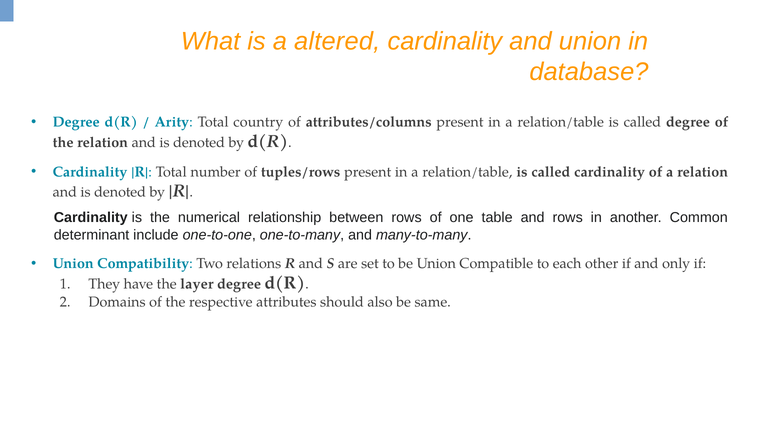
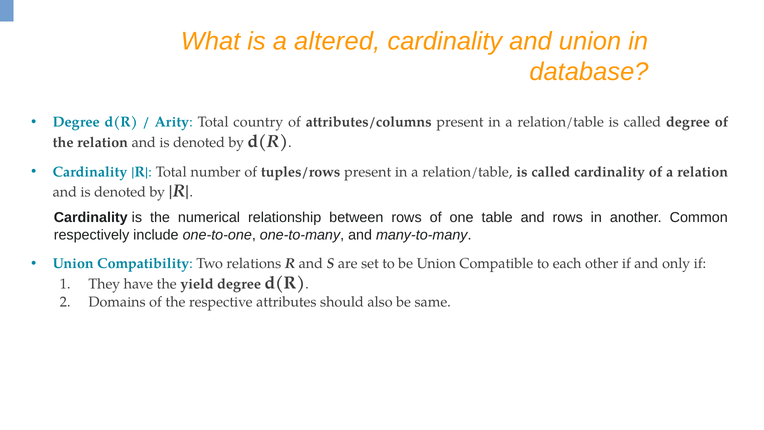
determinant: determinant -> respectively (92, 235)
layer: layer -> yield (197, 284)
